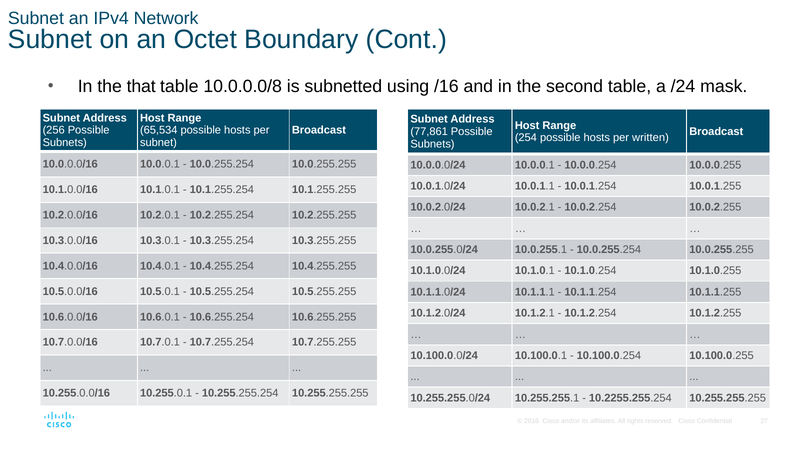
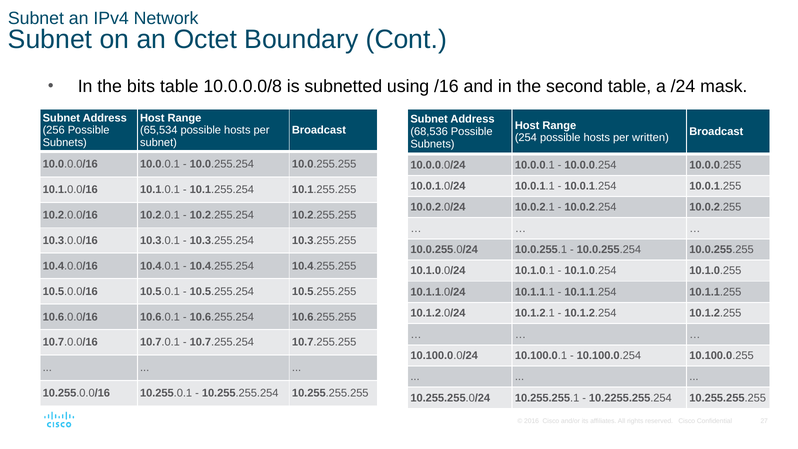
that: that -> bits (141, 86)
77,861: 77,861 -> 68,536 (429, 132)
